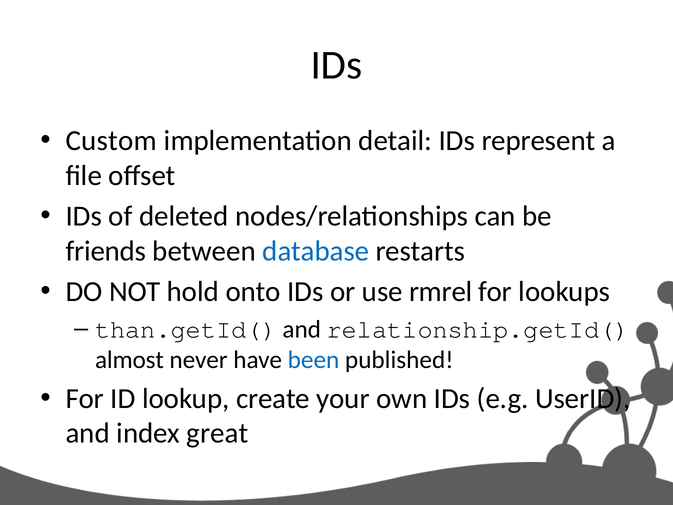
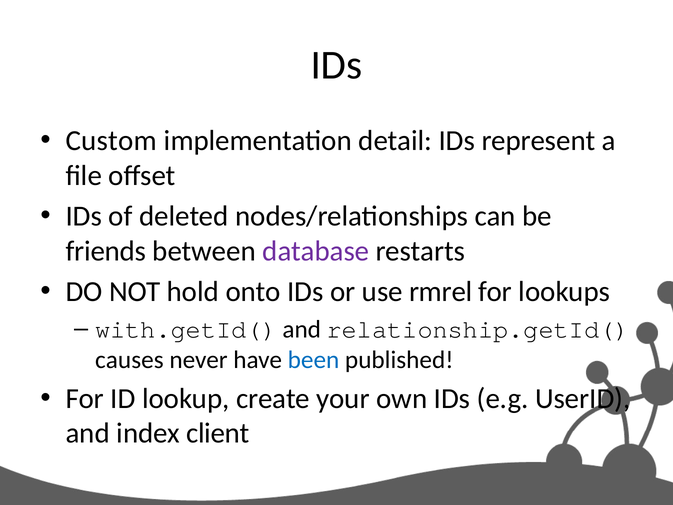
database colour: blue -> purple (316, 251)
than.getId(: than.getId( -> with.getId( (186, 329)
almost: almost -> causes (129, 360)
great: great -> client (218, 433)
